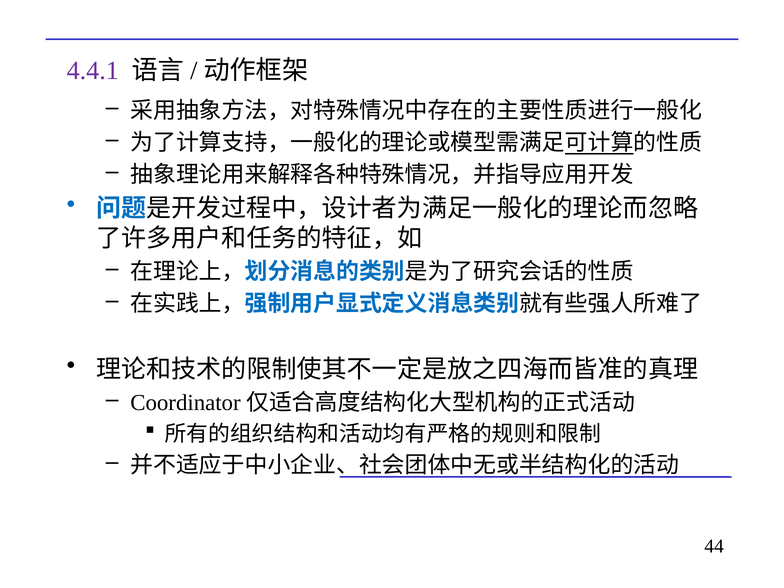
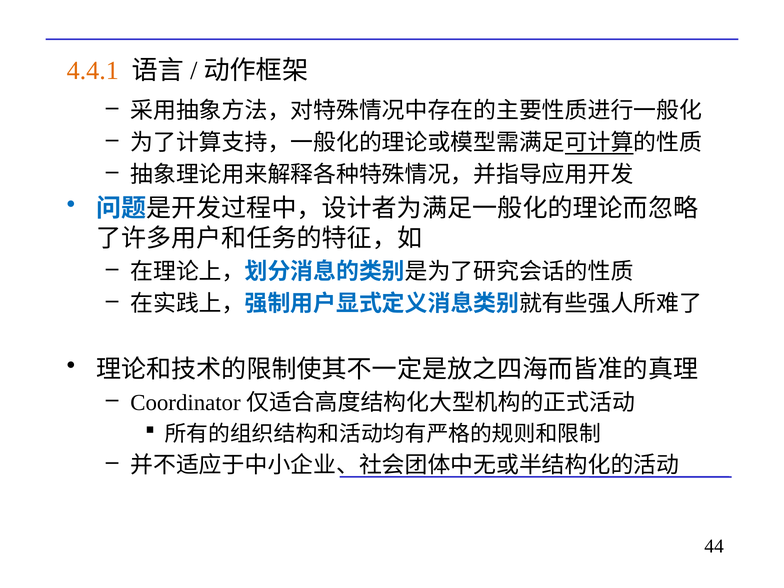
4.4.1 colour: purple -> orange (93, 70)
